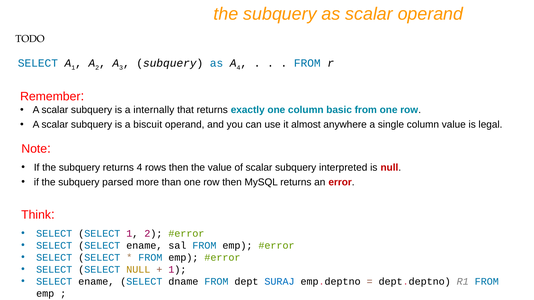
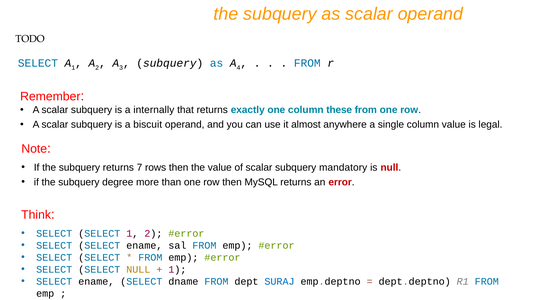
basic: basic -> these (339, 110)
returns 4: 4 -> 7 (139, 168)
interpreted: interpreted -> mandatory (343, 168)
parsed: parsed -> degree (118, 182)
